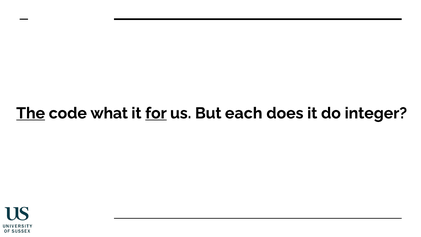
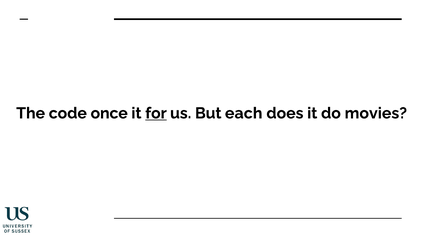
The underline: present -> none (31, 113)
what: what -> once (109, 113)
integer: integer -> movies (376, 113)
